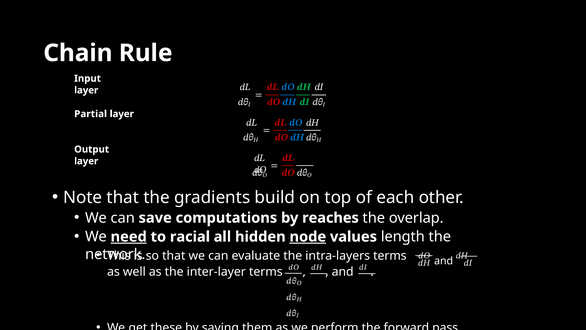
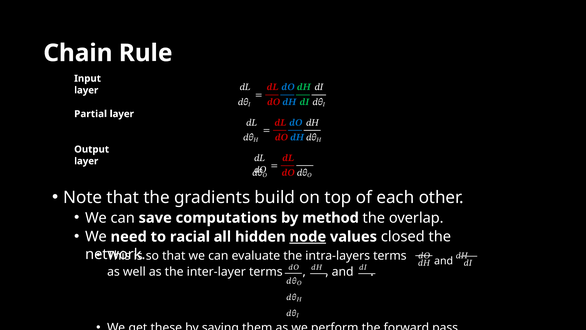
reaches: reaches -> method (330, 218)
need underline: present -> none (129, 237)
length: length -> closed (403, 237)
